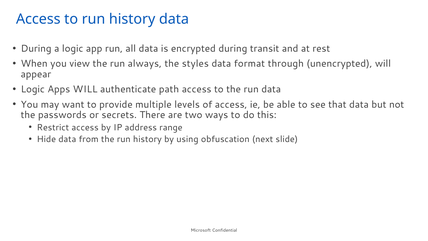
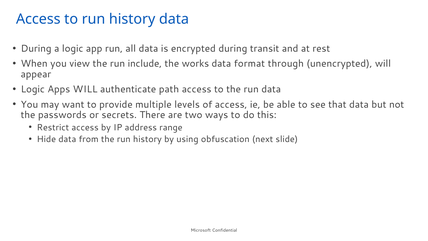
always: always -> include (145, 64)
styles: styles -> works (195, 64)
